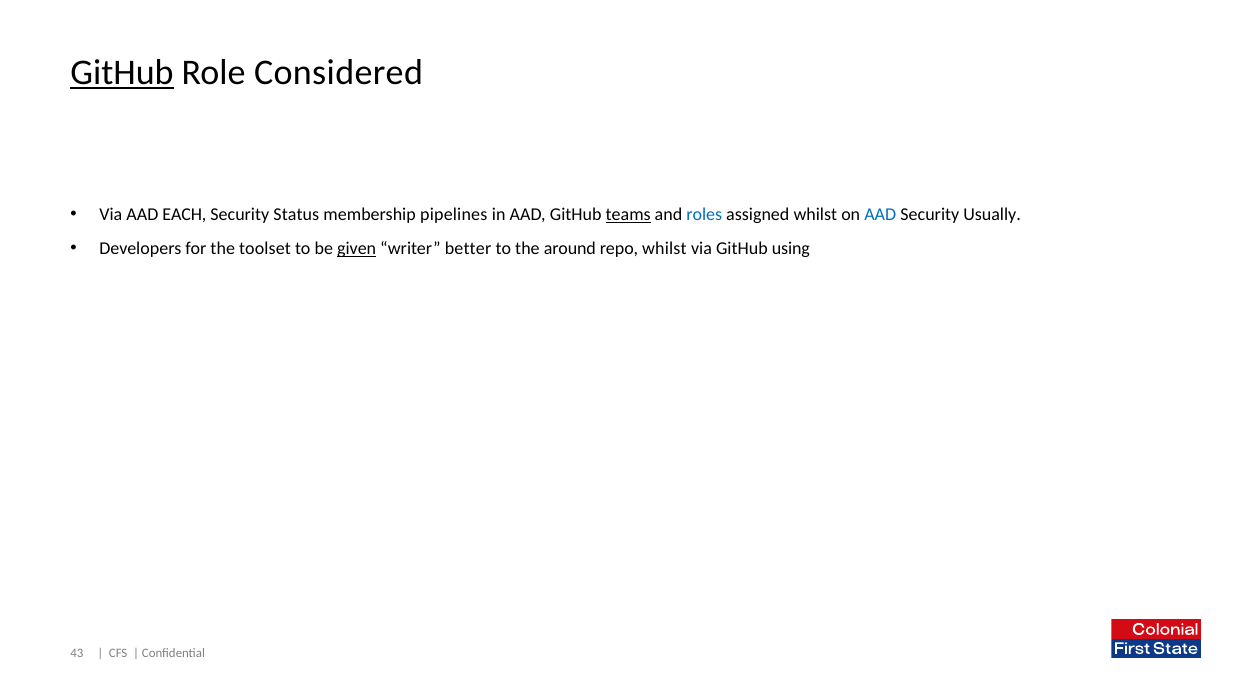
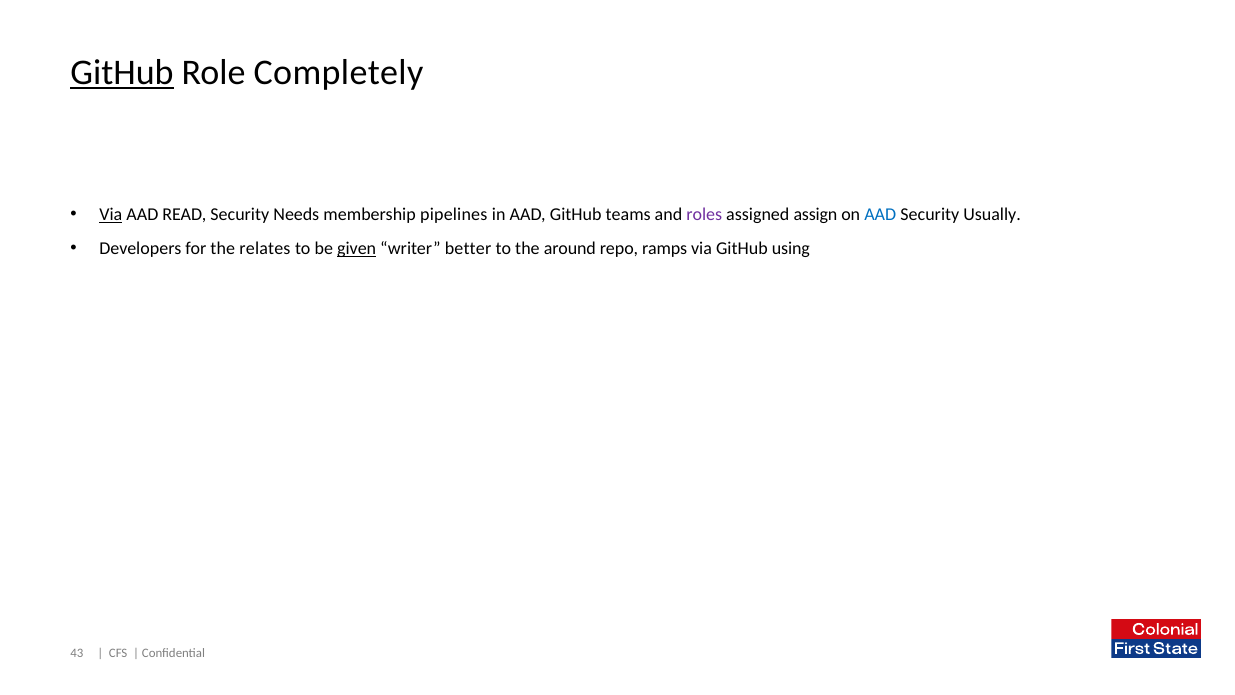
Considered: Considered -> Completely (338, 73)
Via underline: none -> present (111, 214)
EACH: EACH -> READ (184, 214)
Status: Status -> Needs (296, 214)
teams underline: present -> none (628, 214)
roles colour: blue -> purple (704, 214)
assigned whilst: whilst -> assign (815, 214)
toolset: toolset -> relates (265, 249)
repo whilst: whilst -> ramps (665, 249)
